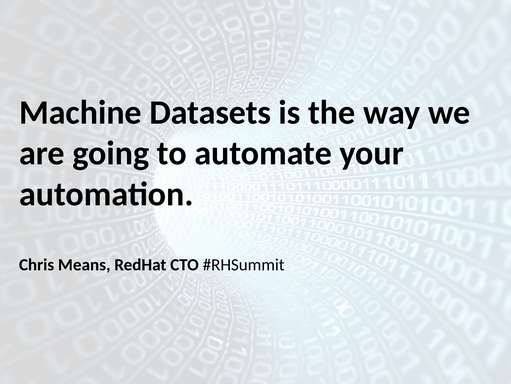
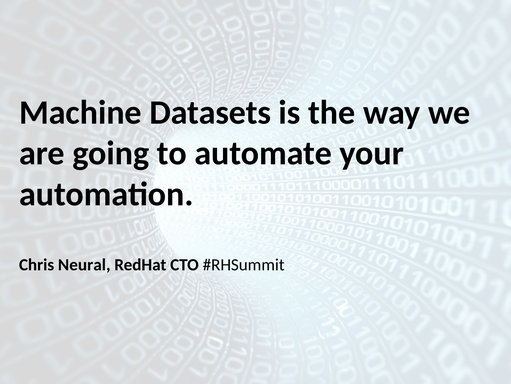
Means: Means -> Neural (84, 264)
